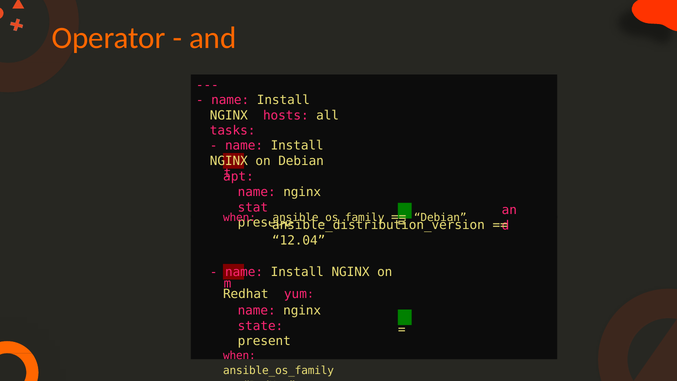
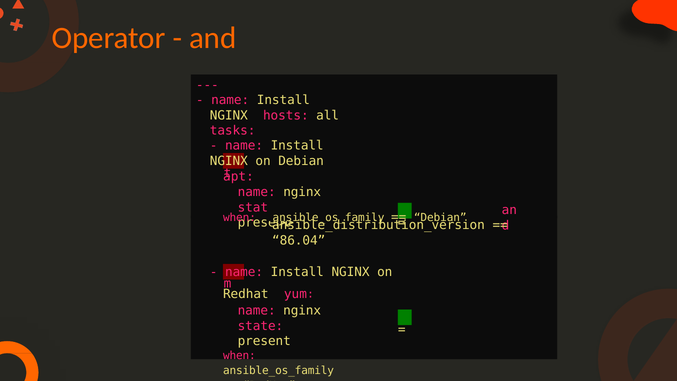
12.04: 12.04 -> 86.04 (299, 240)
